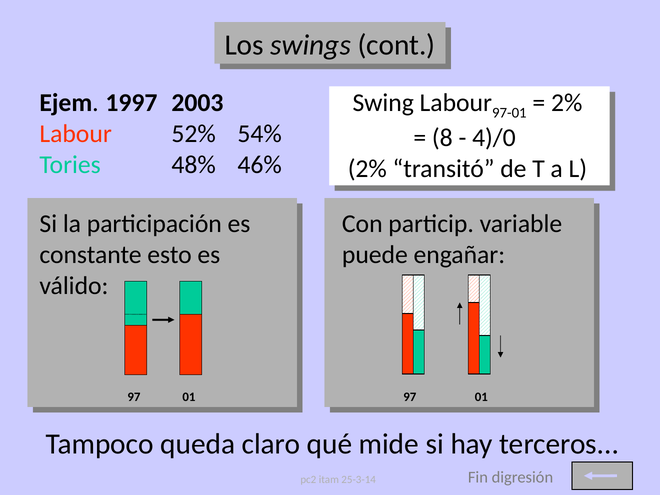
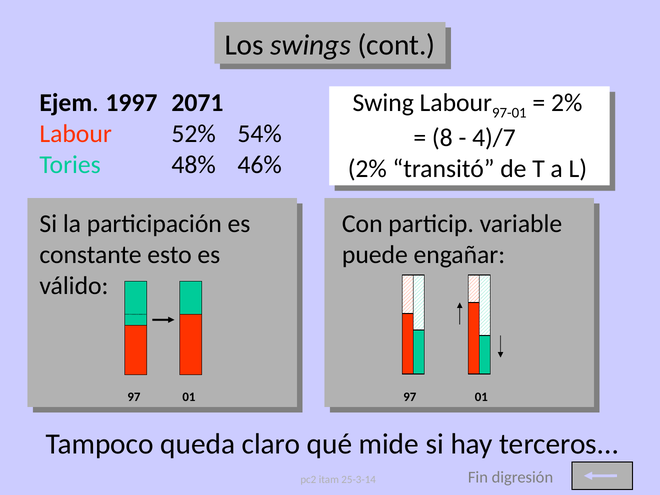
2003: 2003 -> 2071 (197, 103)
4)/0: 4)/0 -> 4)/7 (494, 138)
